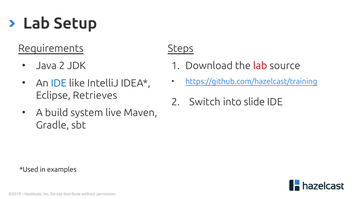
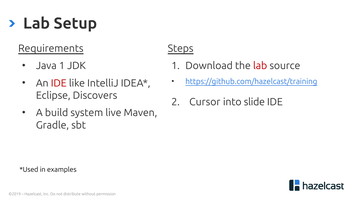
Java 2: 2 -> 1 (62, 66)
IDE colour: blue -> red (59, 83)
Retrieves: Retrieves -> Discovers (95, 96)
Switch: Switch -> Cursor (205, 102)
